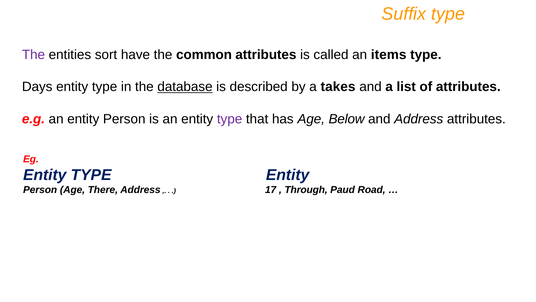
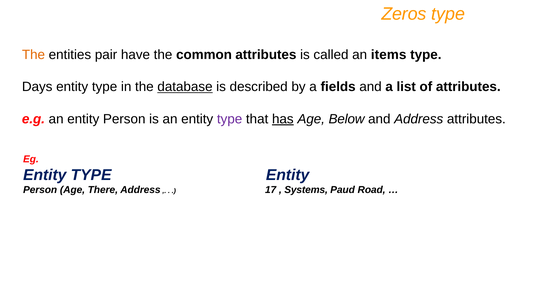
Suffix: Suffix -> Zeros (404, 14)
The colour: purple -> orange (33, 54)
sort: sort -> pair (106, 54)
takes: takes -> fields (338, 87)
has underline: none -> present (283, 119)
Through: Through -> Systems (306, 190)
